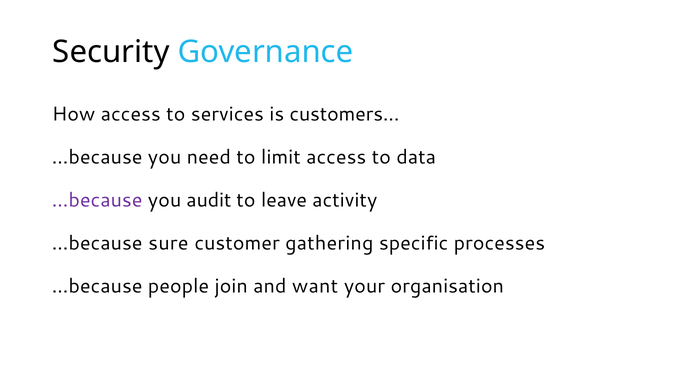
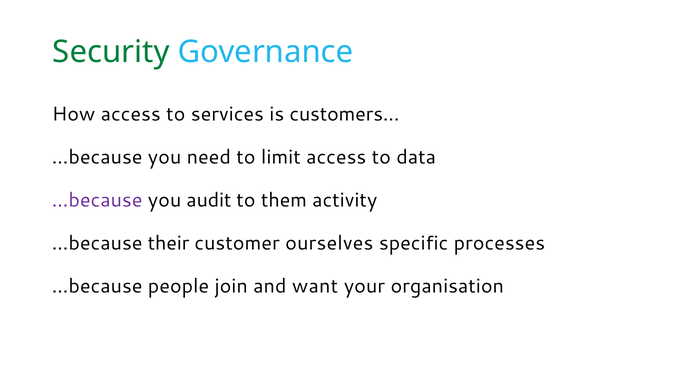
Security colour: black -> green (111, 52)
leave: leave -> them (284, 200)
sure: sure -> their (169, 243)
gathering: gathering -> ourselves (329, 243)
